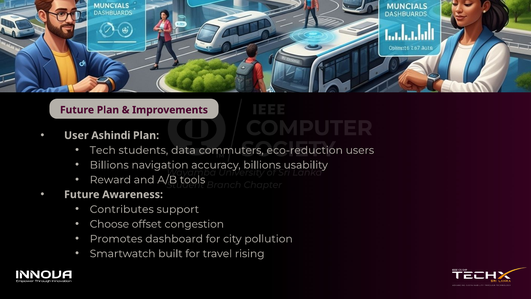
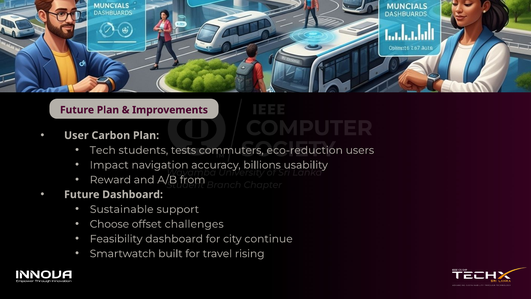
Ashindi: Ashindi -> Carbon (111, 135)
data: data -> tests (184, 150)
Billions: Billions -> Impact (109, 165)
tools: tools -> from (193, 180)
Future Awareness: Awareness -> Dashboard (133, 194)
Contributes: Contributes -> Sustainable (122, 209)
congestion: congestion -> challenges (194, 224)
Promotes: Promotes -> Feasibility (116, 239)
pollution: pollution -> continue (269, 239)
